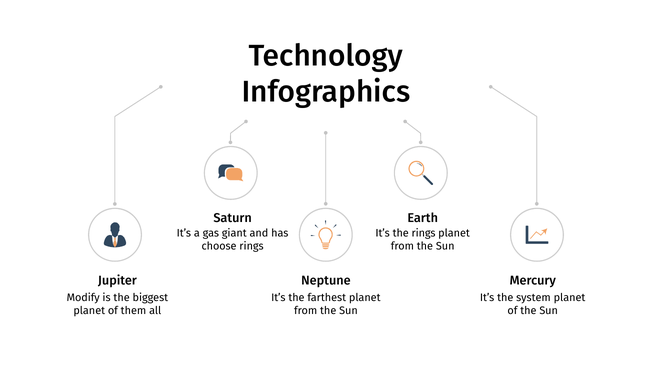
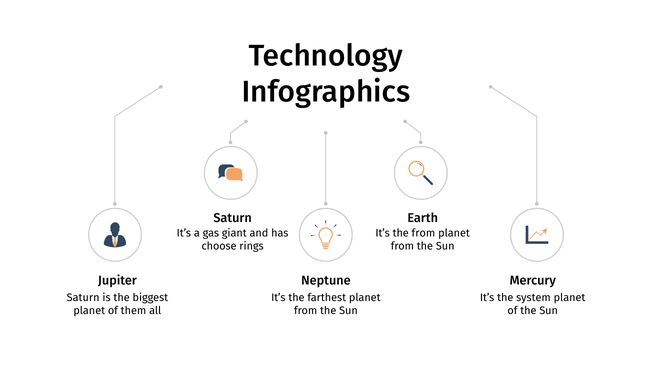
the rings: rings -> from (423, 233)
Modify: Modify -> Saturn (83, 298)
